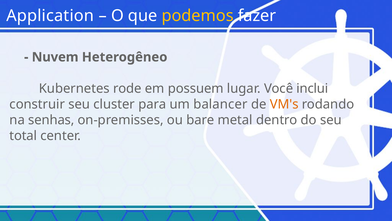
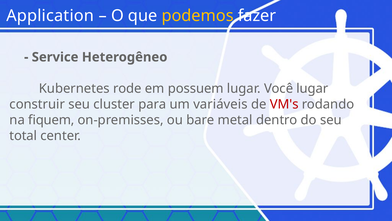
Nuvem: Nuvem -> Service (55, 57)
Você inclui: inclui -> lugar (312, 88)
balancer: balancer -> variáveis (220, 104)
VM's colour: orange -> red (284, 104)
senhas: senhas -> fiquem (51, 120)
